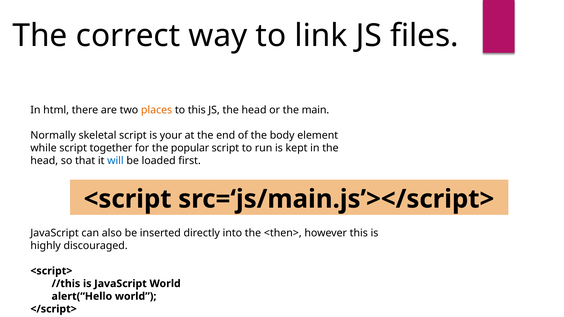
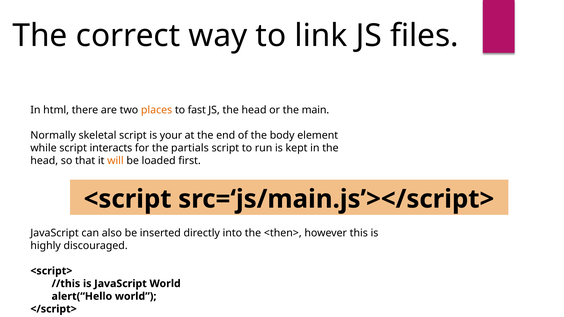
to this: this -> fast (197, 110)
together: together -> interacts (111, 148)
popular: popular -> partials (190, 148)
will colour: blue -> orange (115, 161)
